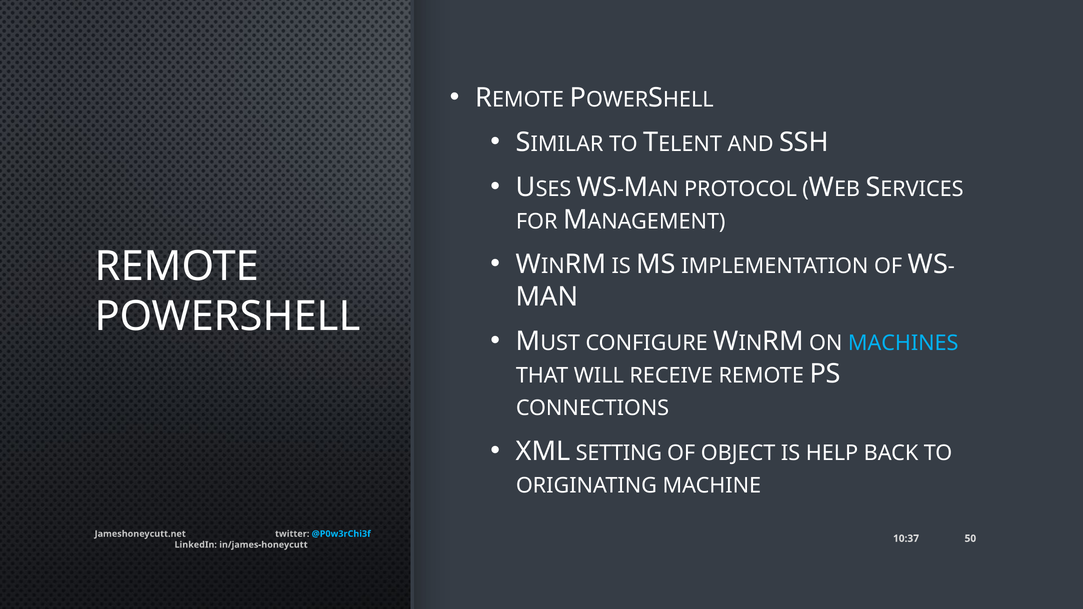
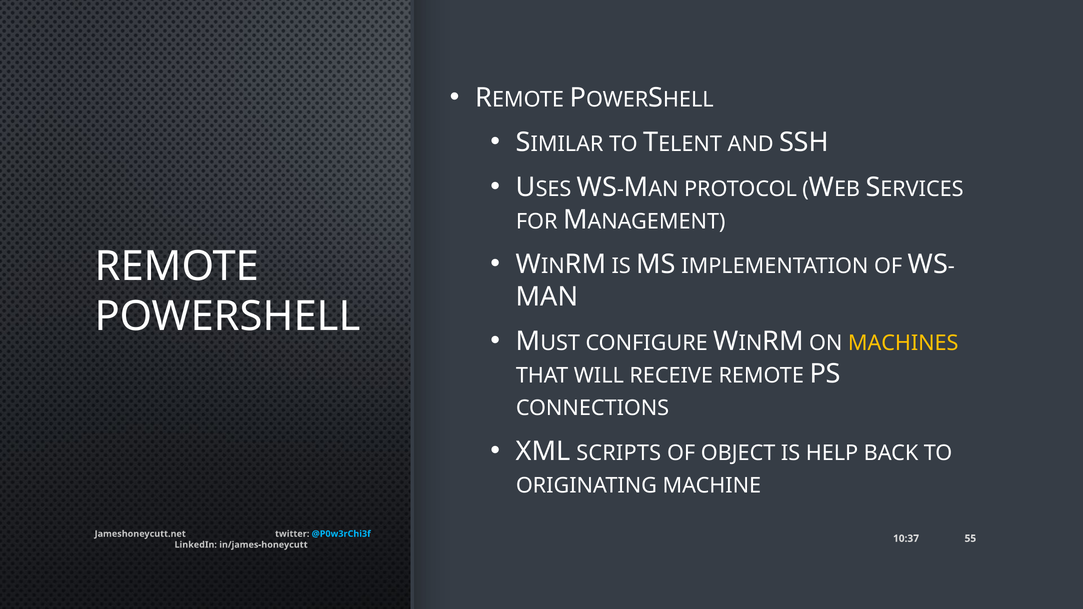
MACHINES colour: light blue -> yellow (903, 343)
SETTING: SETTING -> SCRIPTS (619, 453)
50: 50 -> 55 (970, 539)
